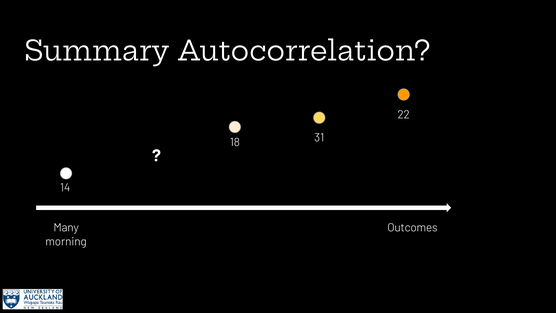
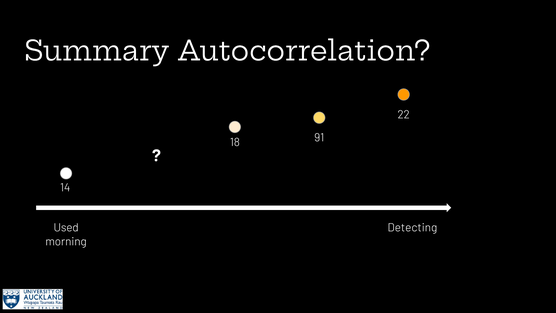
31: 31 -> 91 (319, 138)
Many: Many -> Used (66, 228)
Outcomes: Outcomes -> Detecting (412, 228)
